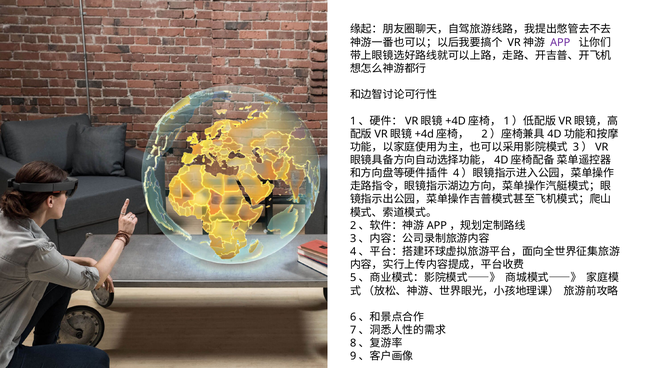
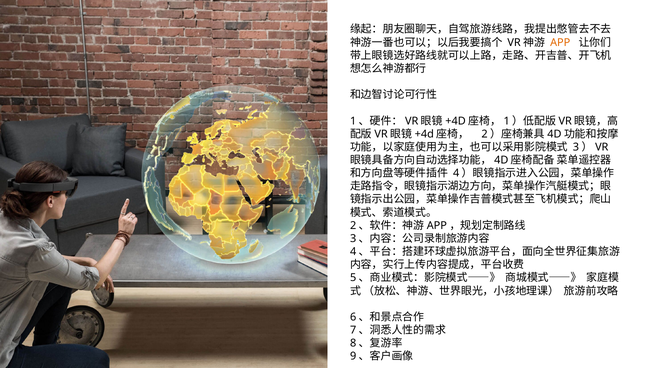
APP colour: purple -> orange (560, 42)
